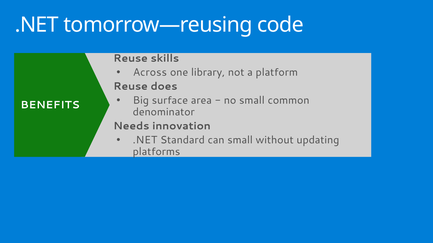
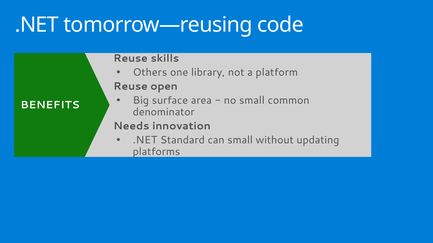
Across: Across -> Others (150, 72)
does: does -> open (164, 87)
